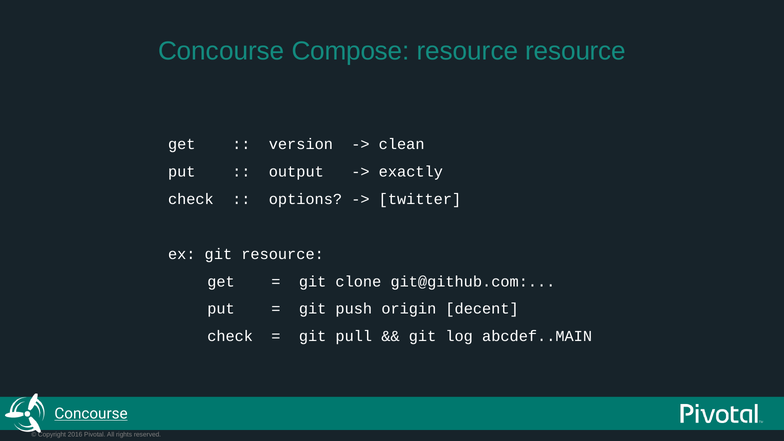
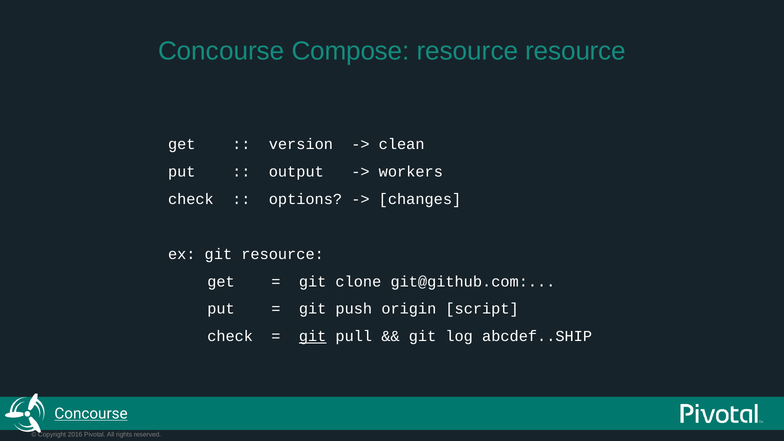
exactly: exactly -> workers (411, 172)
twitter: twitter -> changes (420, 199)
decent: decent -> script (482, 309)
git underline: none -> present (313, 336)
abcdef..MAIN: abcdef..MAIN -> abcdef..SHIP (537, 336)
